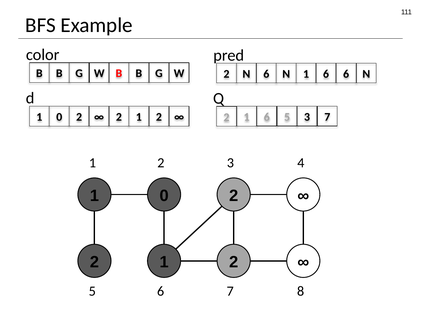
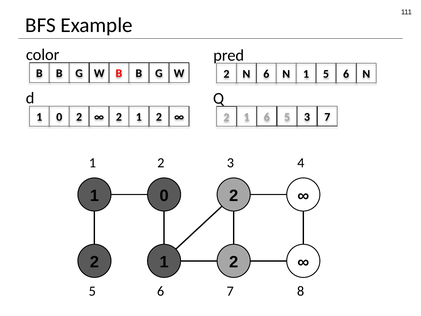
N 1 6: 6 -> 5 (326, 74)
